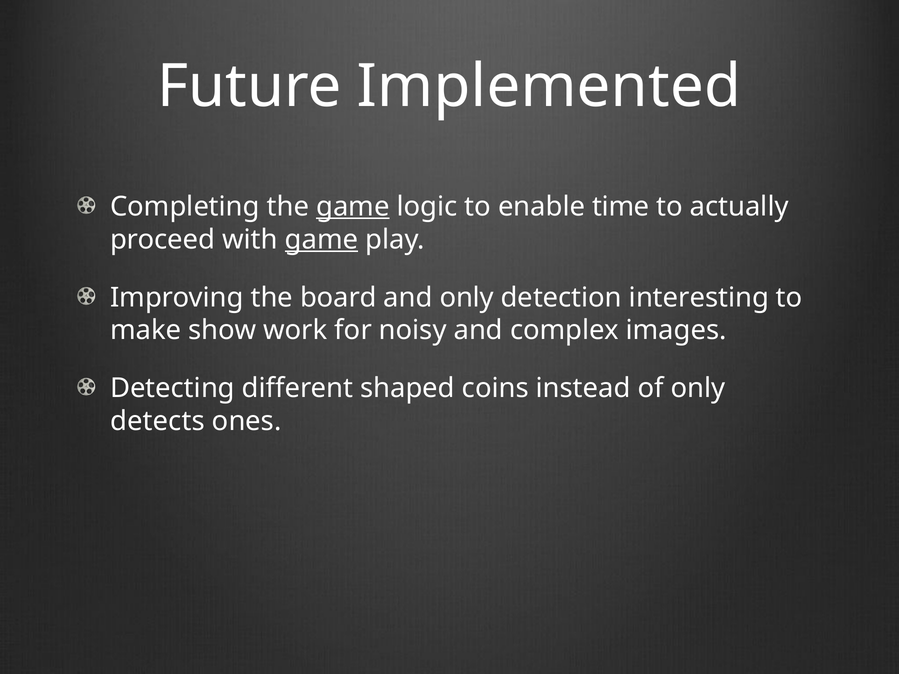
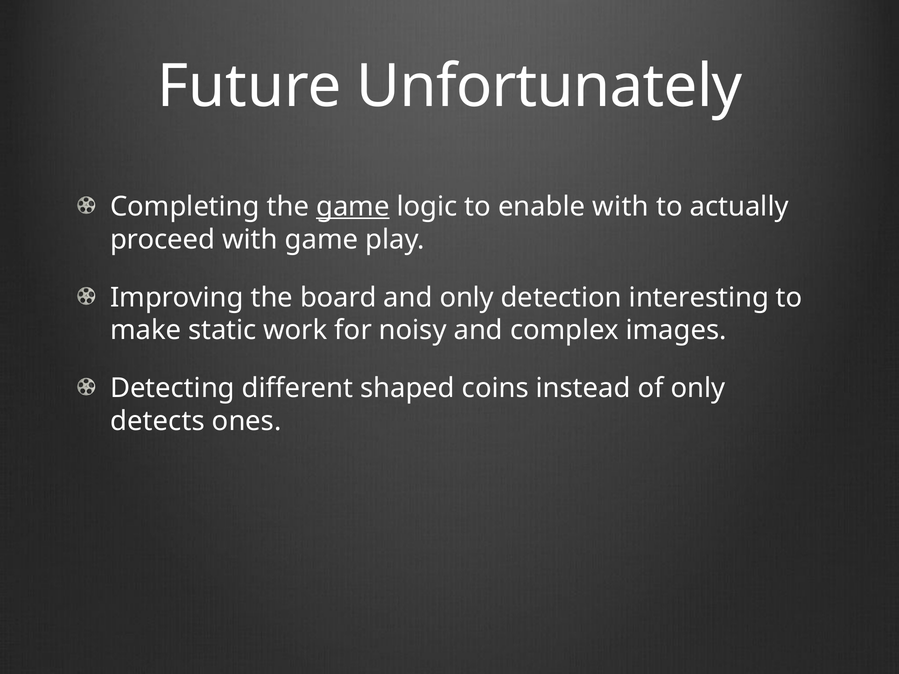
Implemented: Implemented -> Unfortunately (549, 86)
enable time: time -> with (620, 207)
game underline: present -> none (322, 240)
show: show -> static (222, 331)
